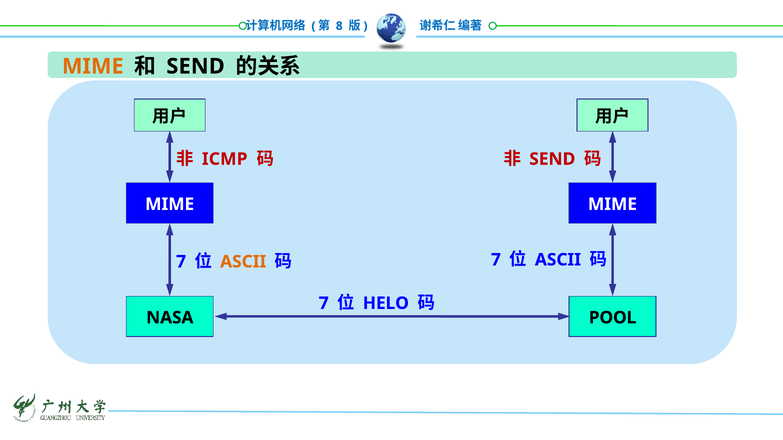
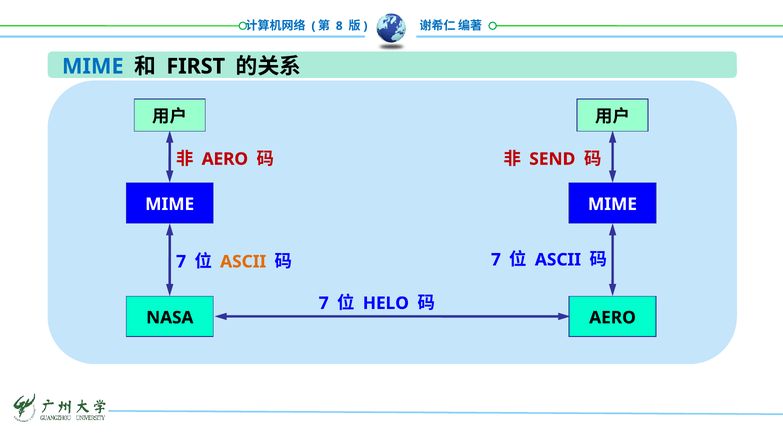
MIME colour: orange -> blue (93, 66)
SEND: SEND -> FIRST (196, 66)
ICMP: ICMP -> AERO (225, 159)
POOL: POOL -> AERO (613, 318)
